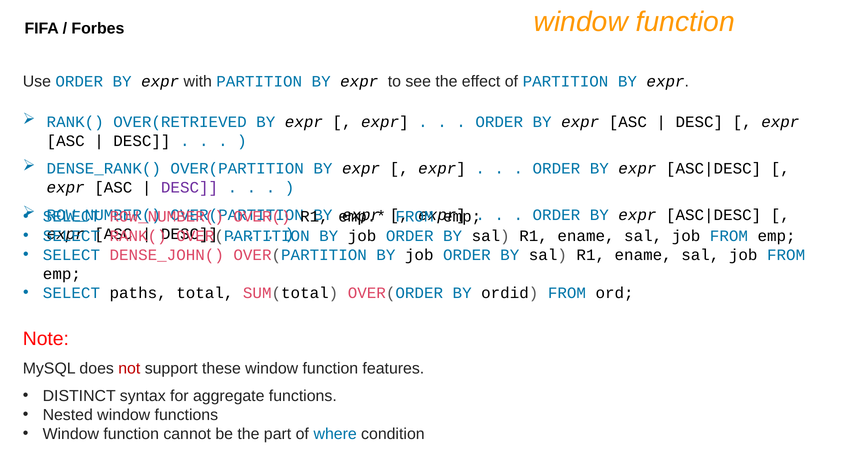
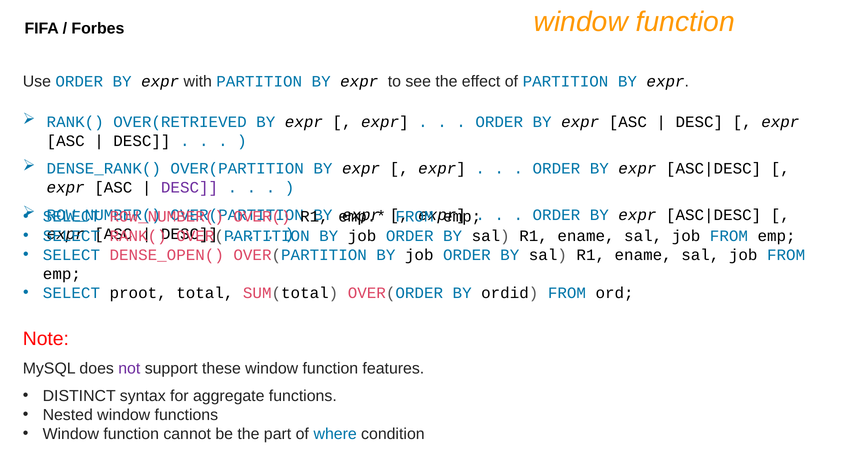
DENSE_JOHN(: DENSE_JOHN( -> DENSE_OPEN( (167, 255)
paths: paths -> proot (138, 293)
not colour: red -> purple (129, 369)
